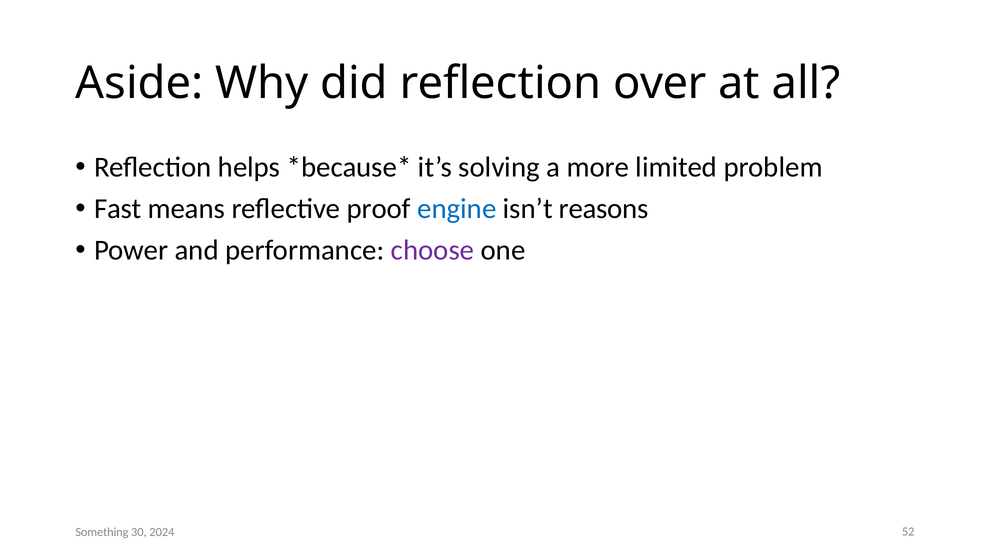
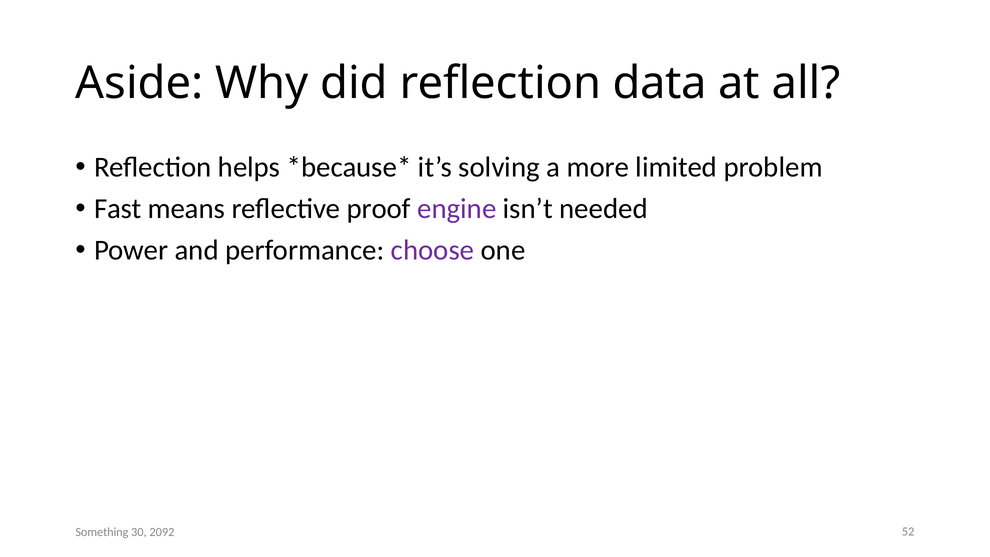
over: over -> data (660, 83)
engine colour: blue -> purple (457, 209)
reasons: reasons -> needed (604, 209)
2024: 2024 -> 2092 (162, 532)
